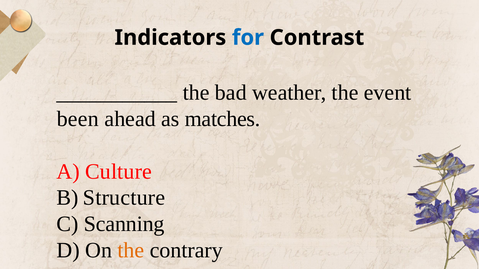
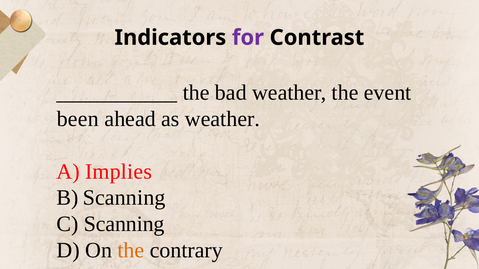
for colour: blue -> purple (248, 38)
as matches: matches -> weather (222, 119)
Culture: Culture -> Implies (119, 172)
B Structure: Structure -> Scanning (124, 198)
